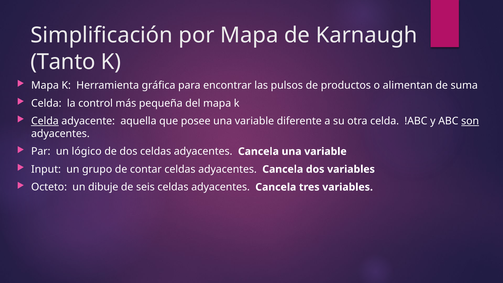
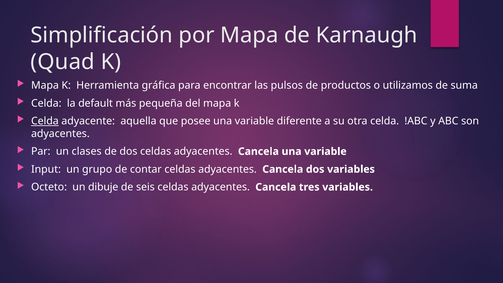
Tanto: Tanto -> Quad (63, 62)
alimentan: alimentan -> utilizamos (408, 85)
control: control -> default (96, 103)
son underline: present -> none (470, 121)
lógico: lógico -> clases (87, 151)
